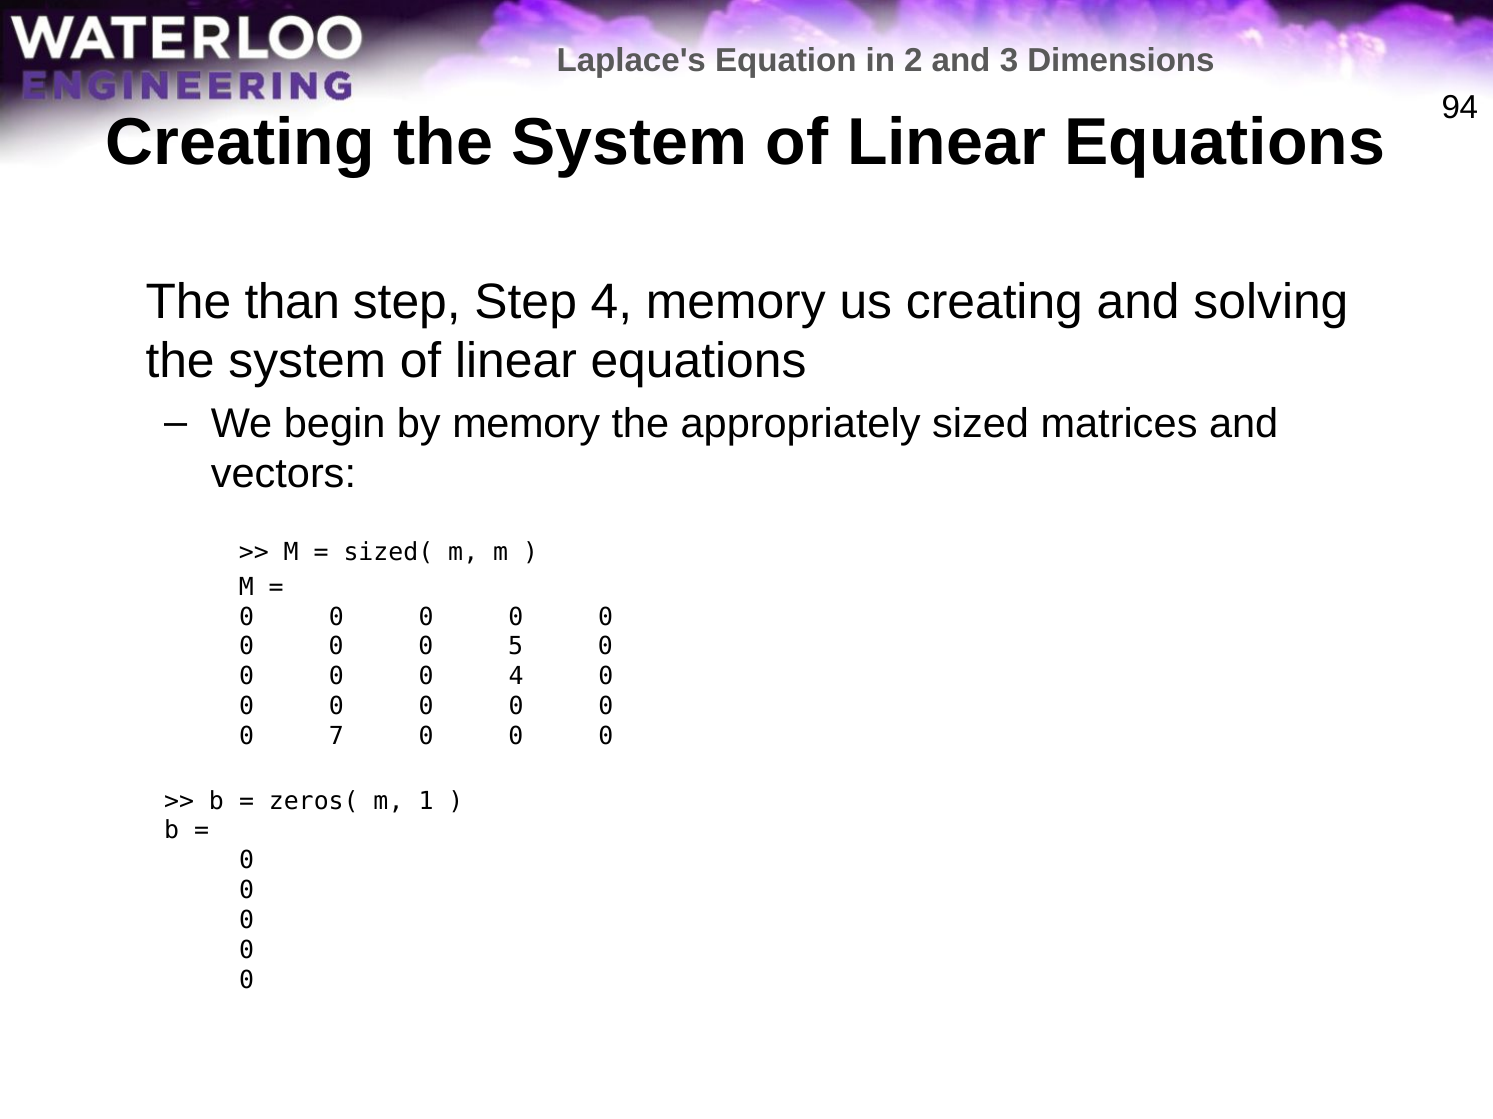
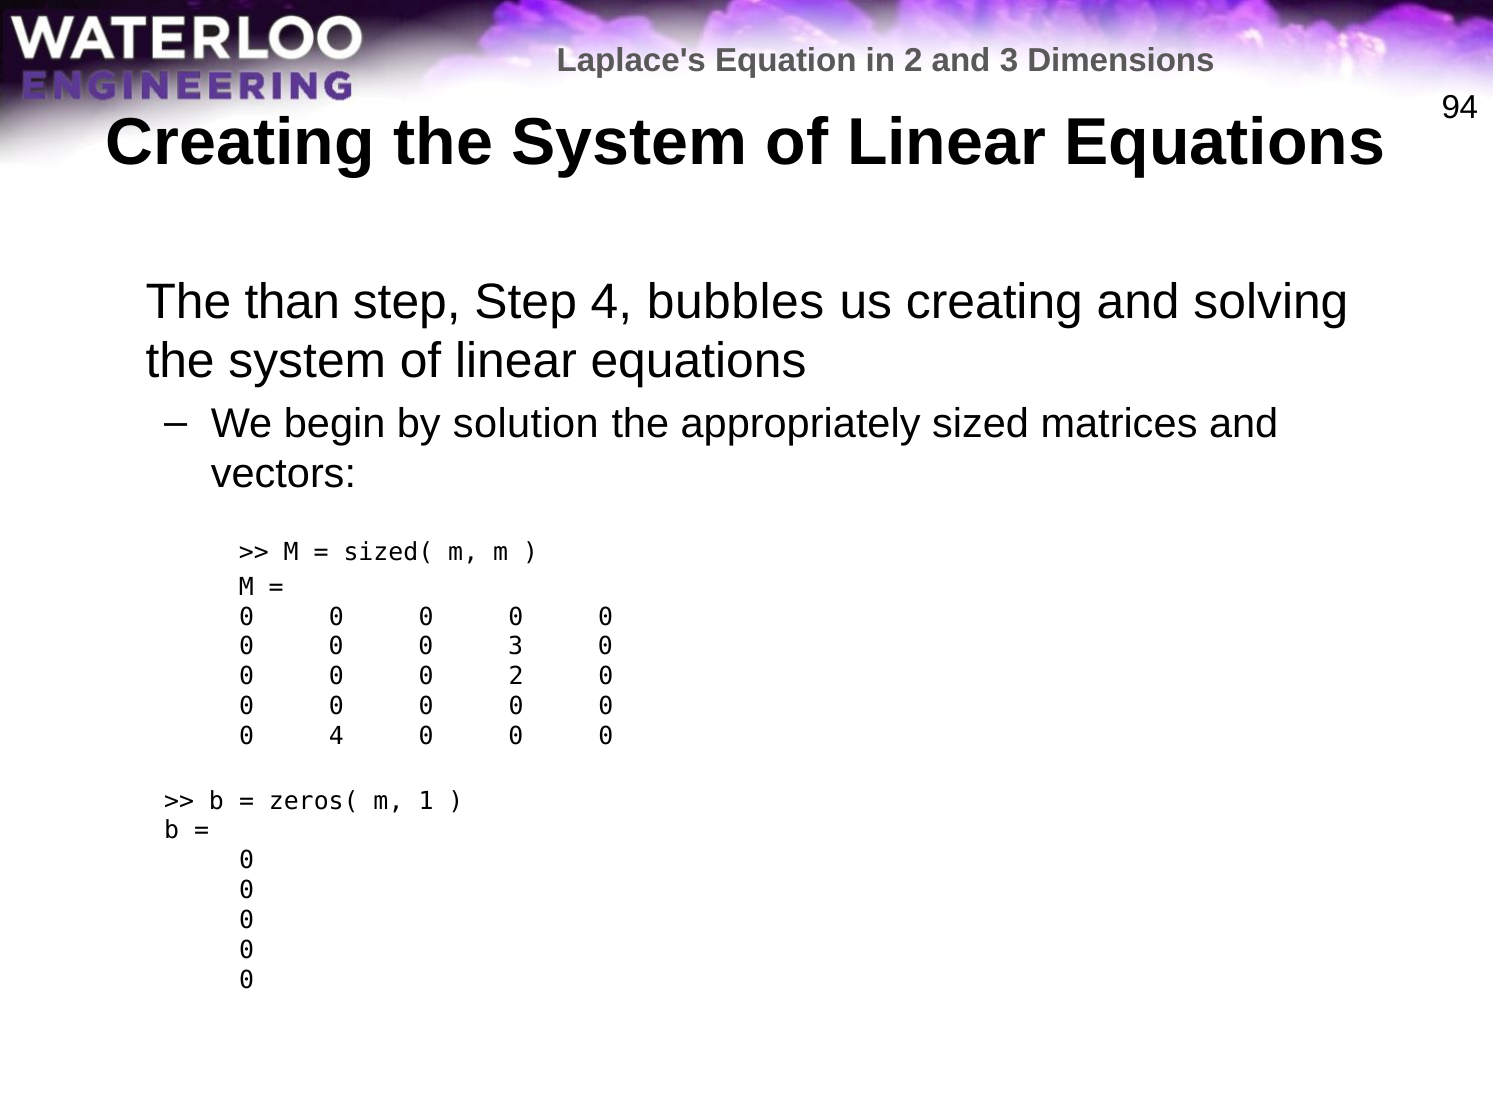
4 memory: memory -> bubbles (736, 302)
by memory: memory -> solution (526, 424)
0 5: 5 -> 3 (516, 647)
0 4: 4 -> 2 (516, 677)
0 7: 7 -> 4 (336, 737)
